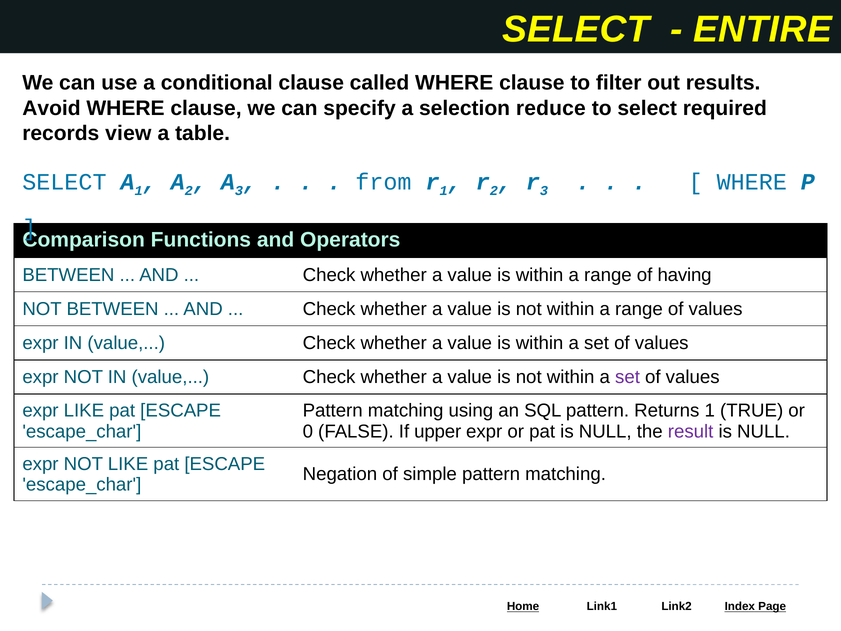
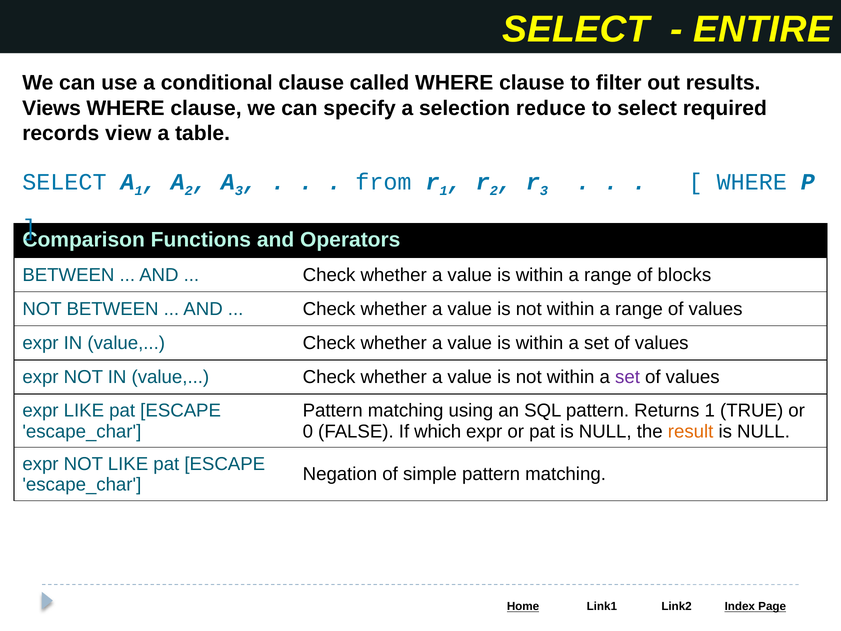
Avoid: Avoid -> Views (52, 108)
having: having -> blocks (684, 275)
upper: upper -> which (438, 431)
result colour: purple -> orange (691, 431)
